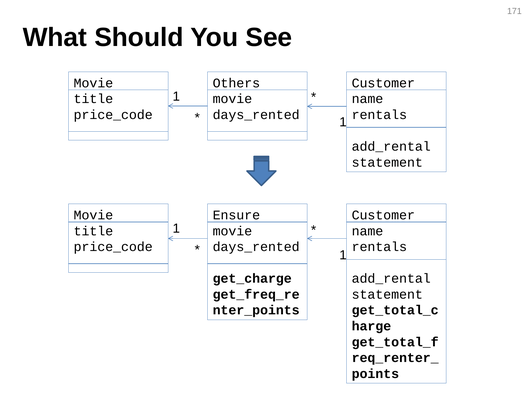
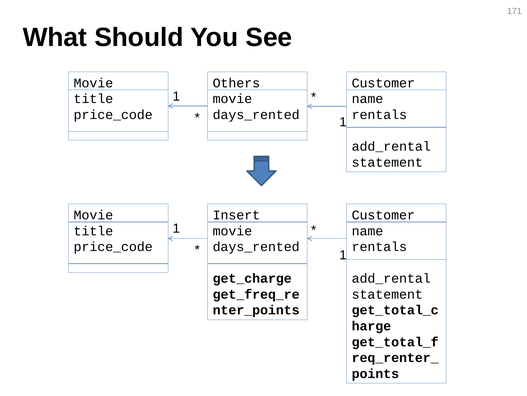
Ensure: Ensure -> Insert (236, 215)
